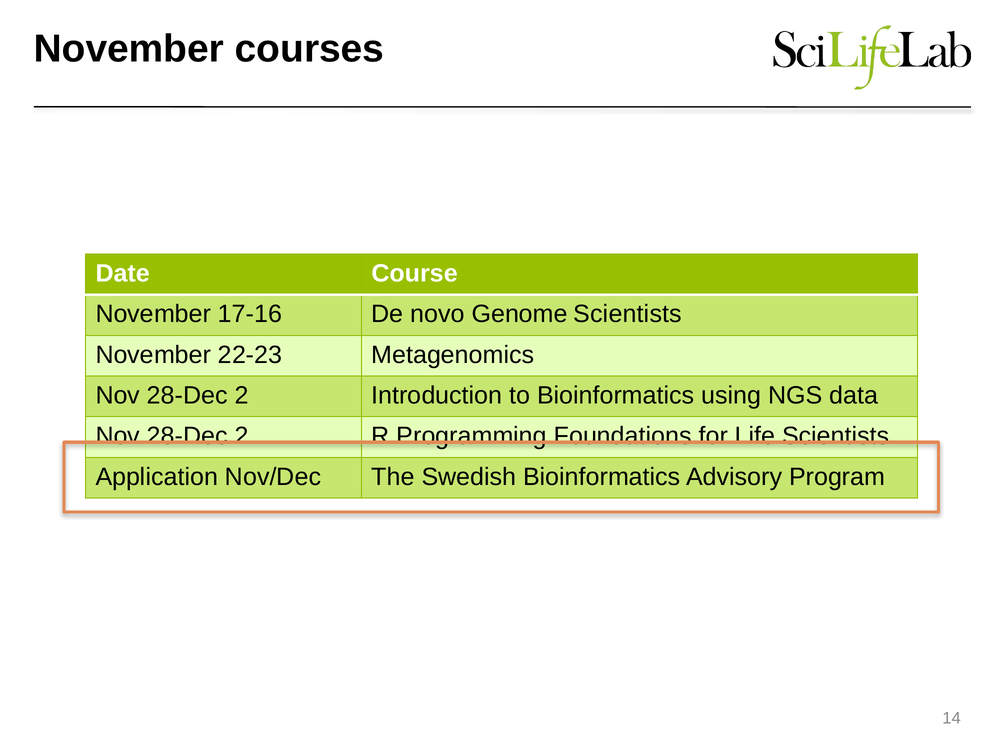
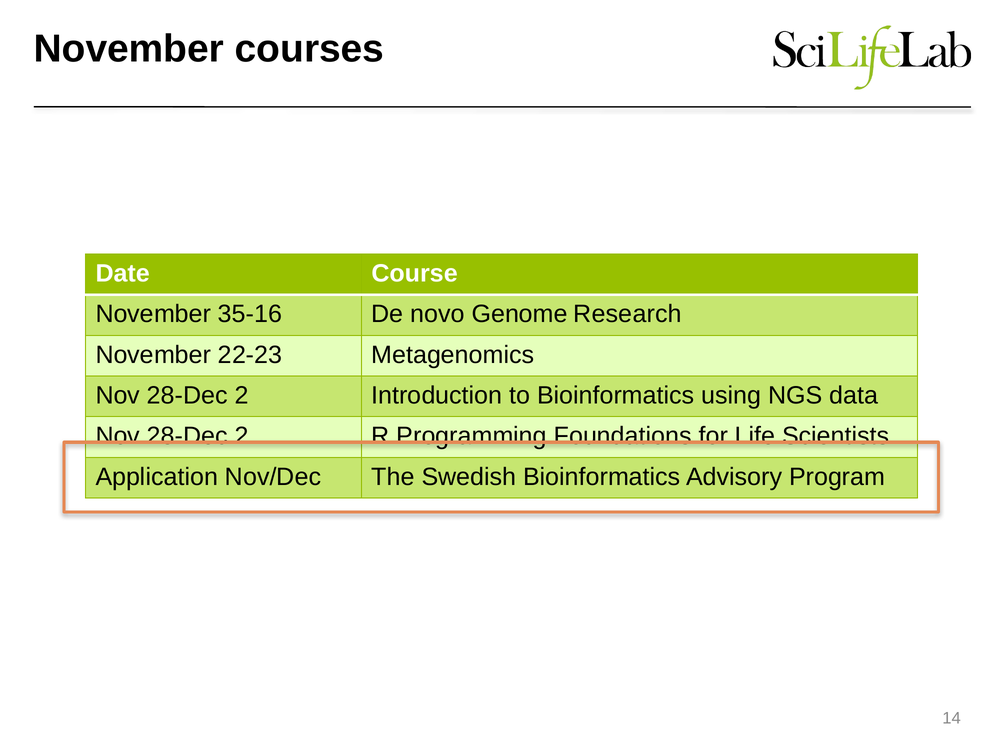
17-16: 17-16 -> 35-16 (250, 314)
Genome Scientists: Scientists -> Research (628, 314)
